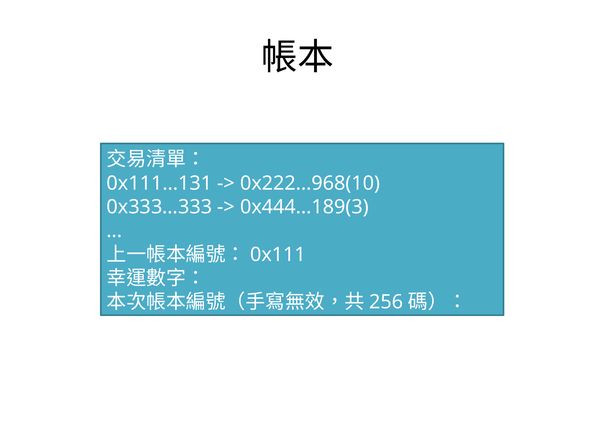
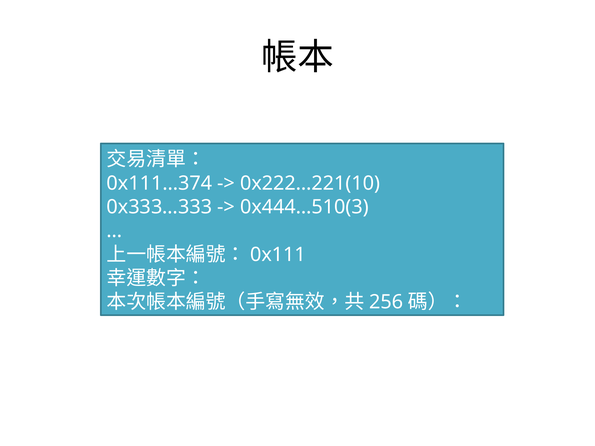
0x111…131: 0x111…131 -> 0x111…374 (159, 183)
0x222…968(10: 0x222…968(10 -> 0x222…221(10 (310, 183)
0x444…189(3: 0x444…189(3 -> 0x444…510(3 (304, 207)
